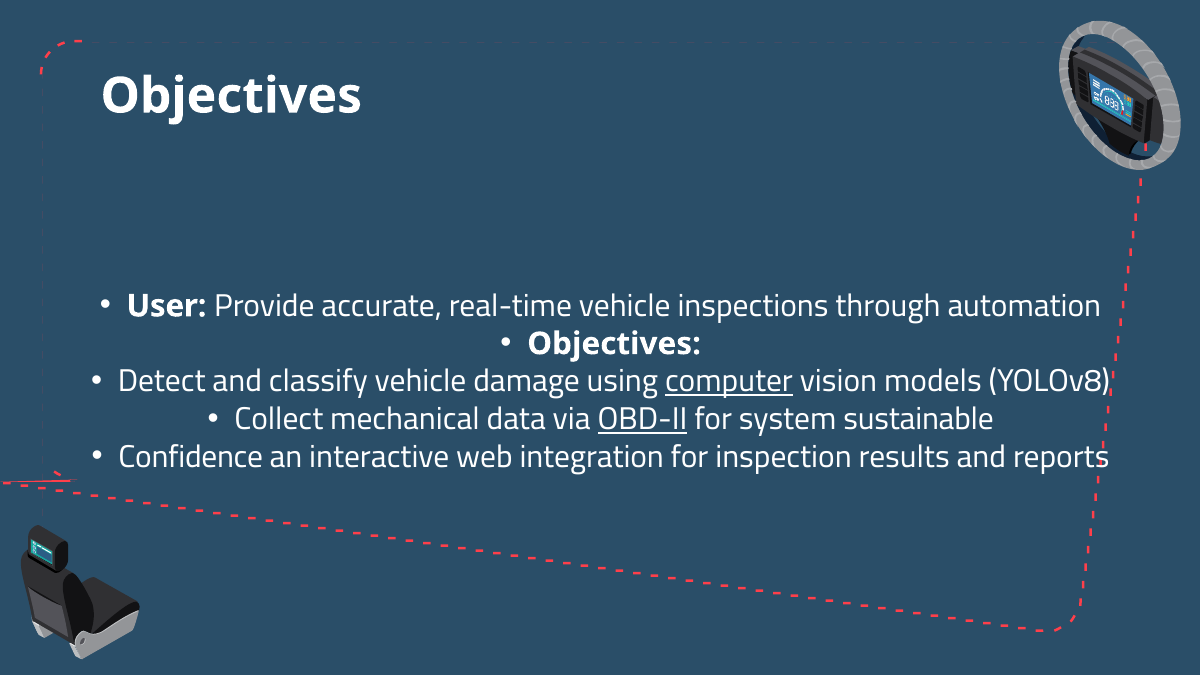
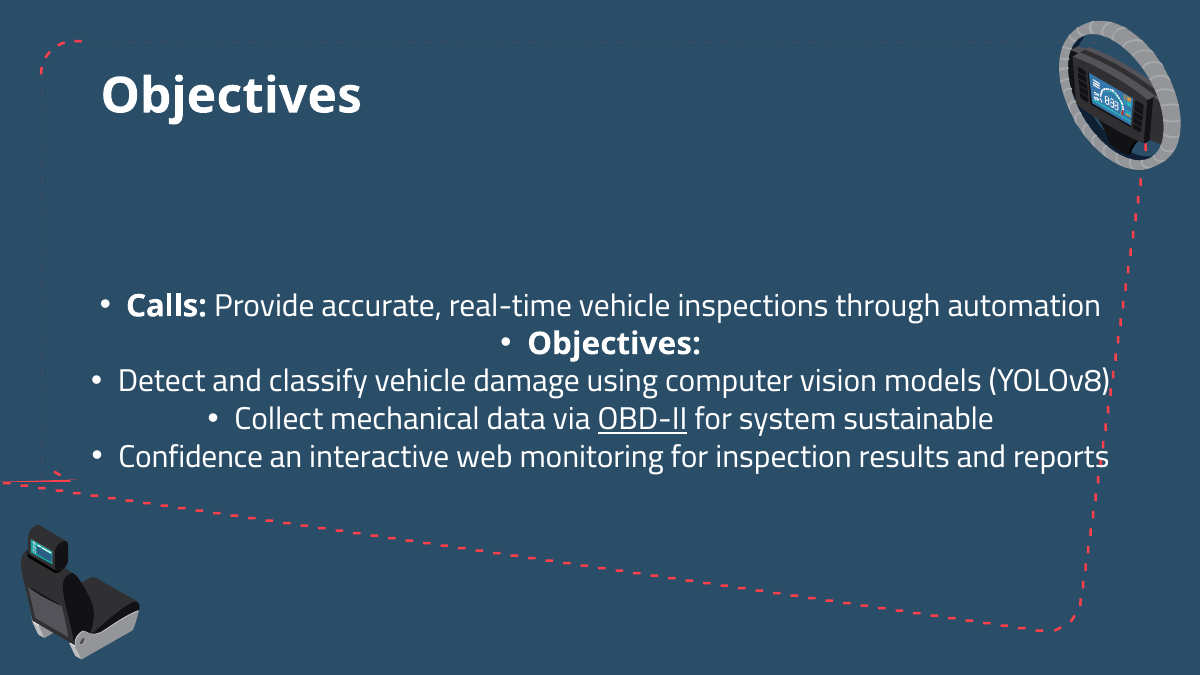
User: User -> Calls (166, 306)
computer underline: present -> none (729, 382)
integration: integration -> monitoring (592, 457)
